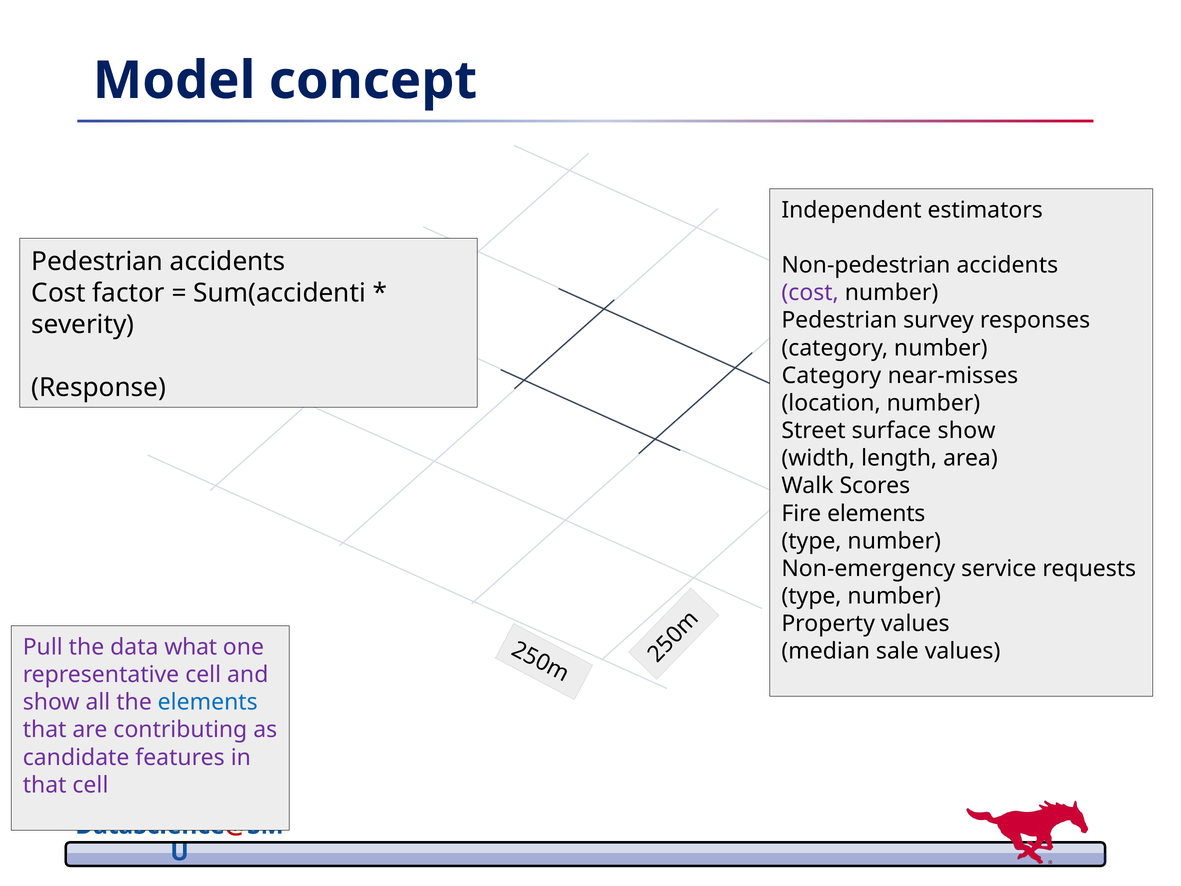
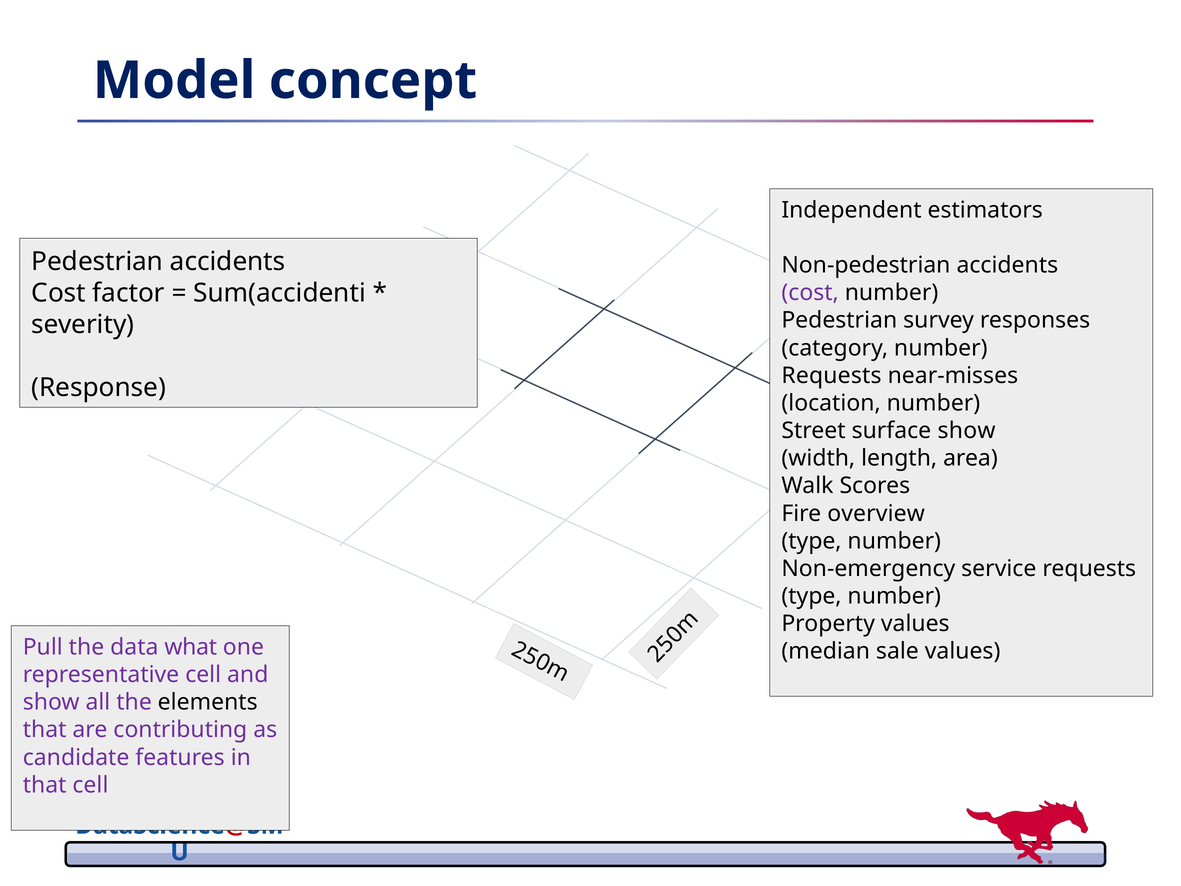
Category: Category -> Requests (831, 375)
Fire elements: elements -> overview (876, 513)
elements colour: blue -> black (208, 702)
